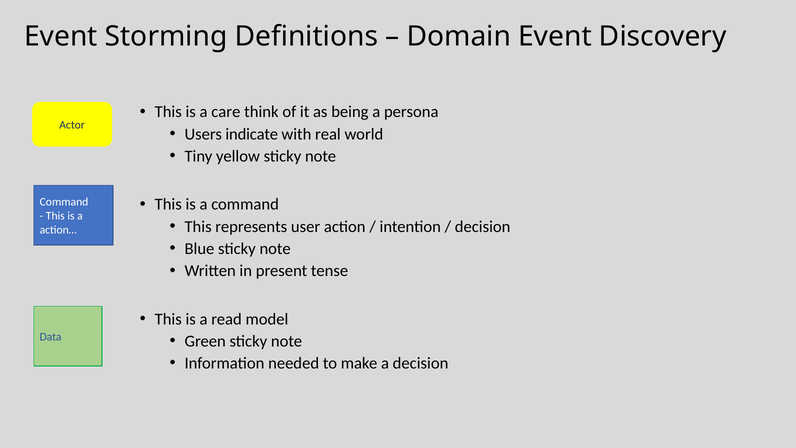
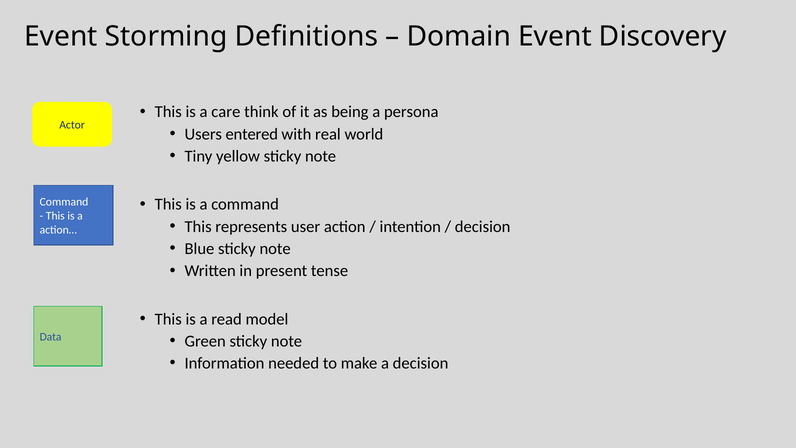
indicate: indicate -> entered (252, 134)
